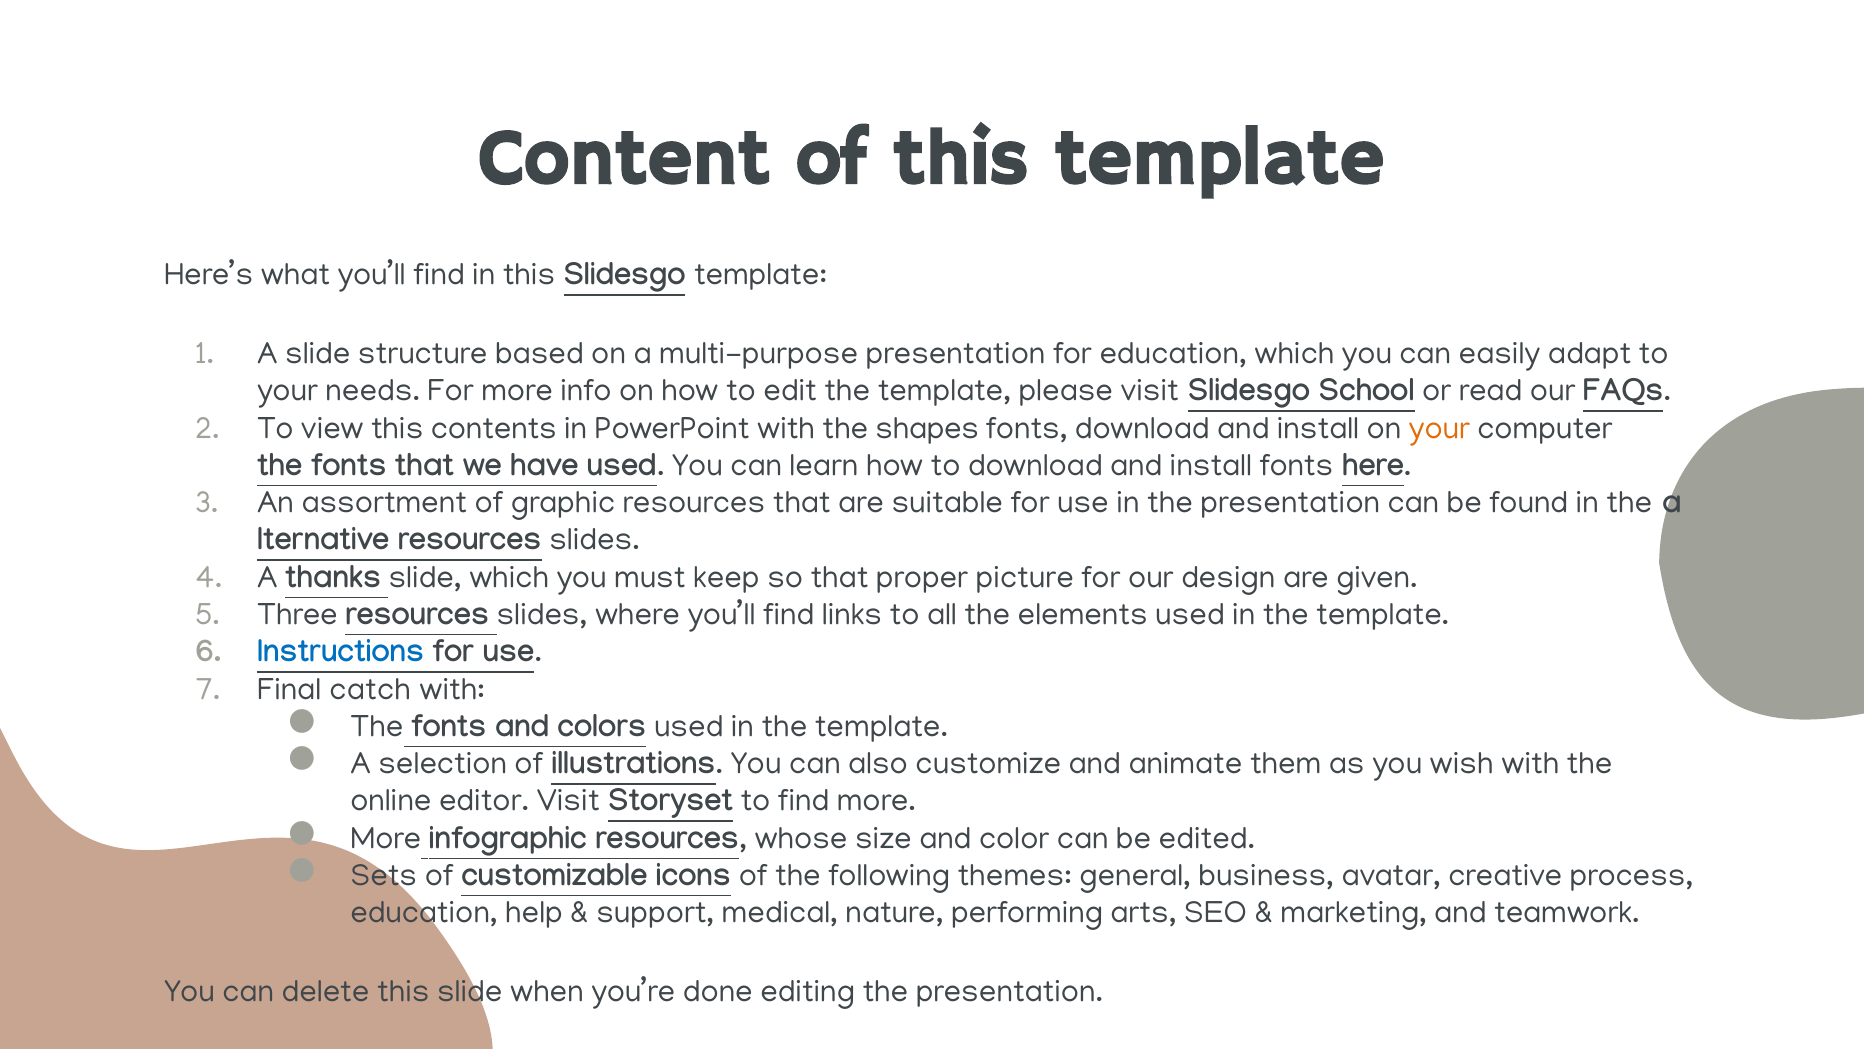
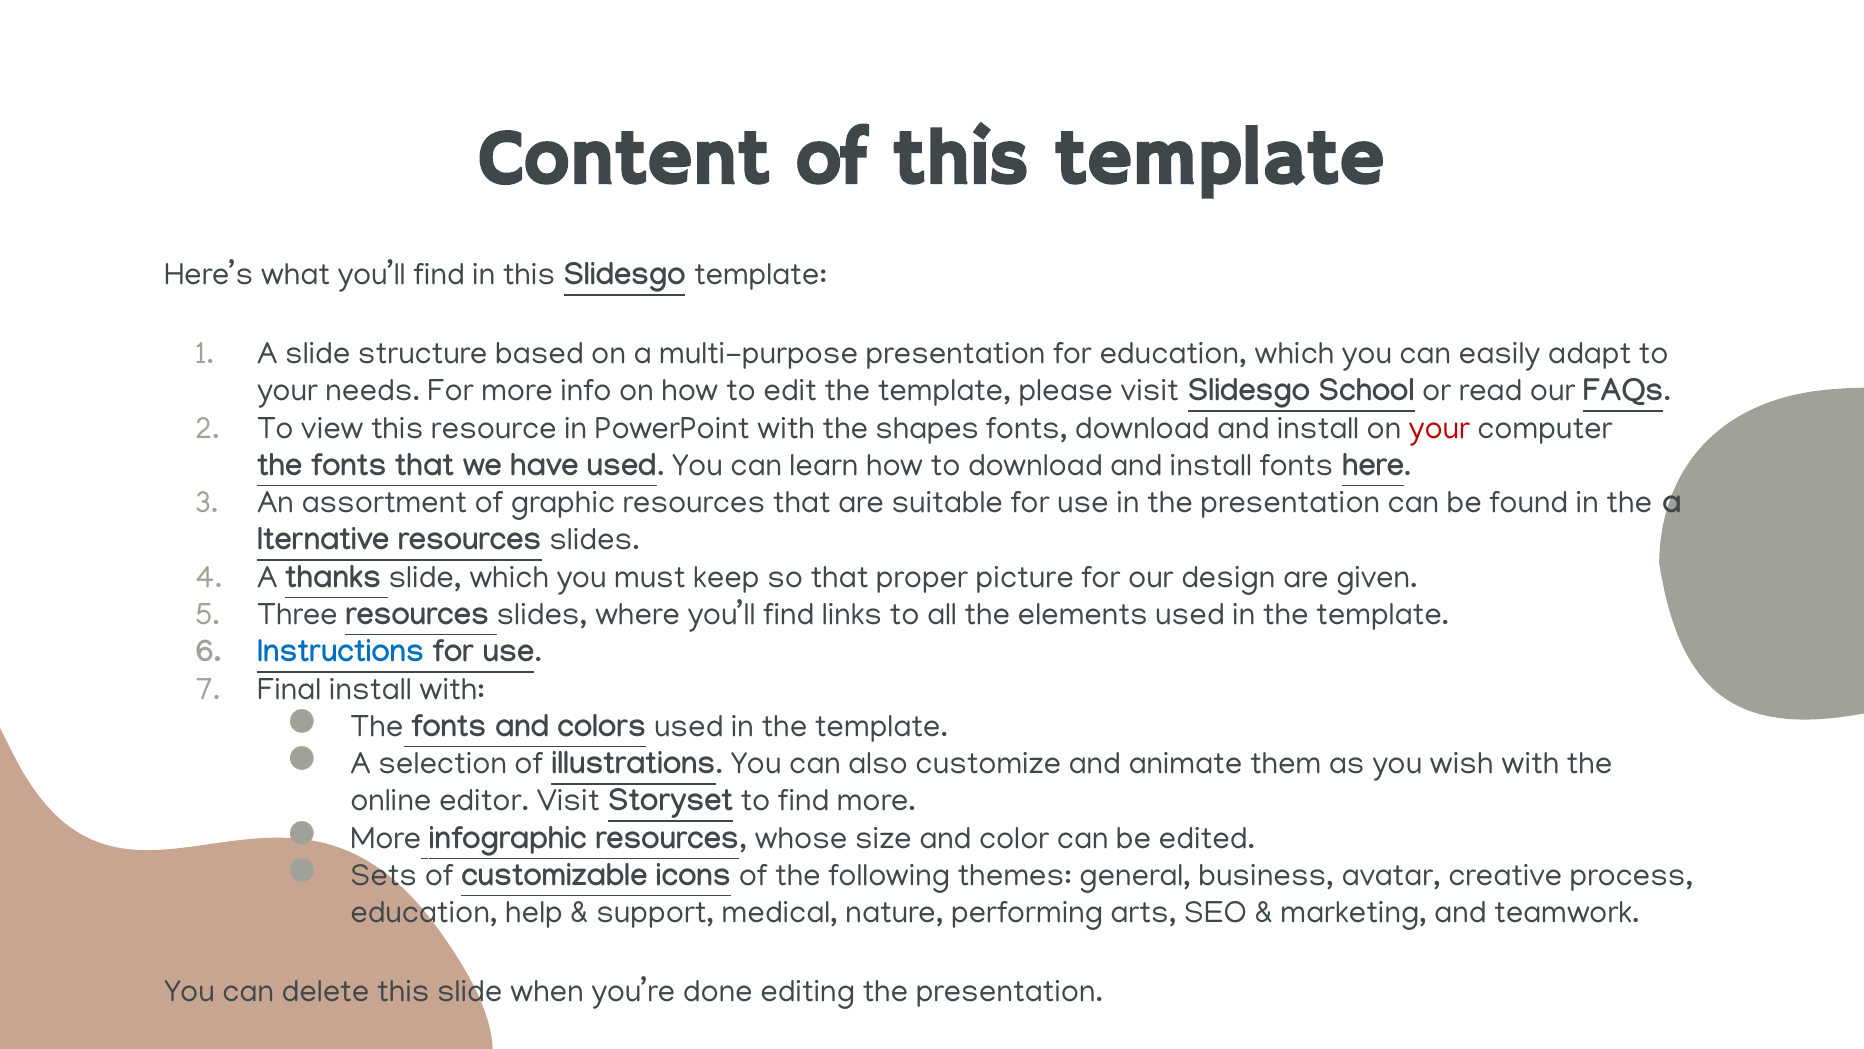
contents: contents -> resource (494, 428)
your colour: orange -> red (1439, 428)
catch: catch -> install (370, 689)
